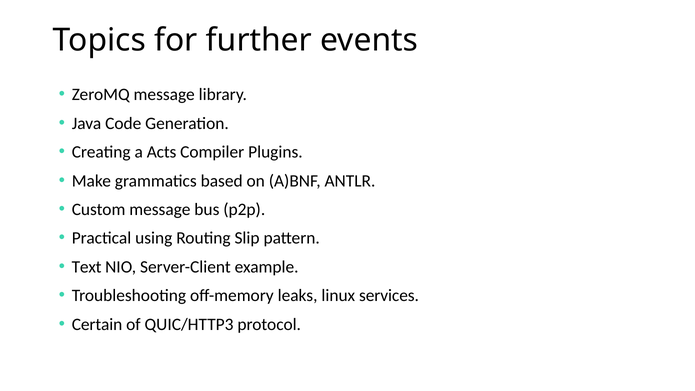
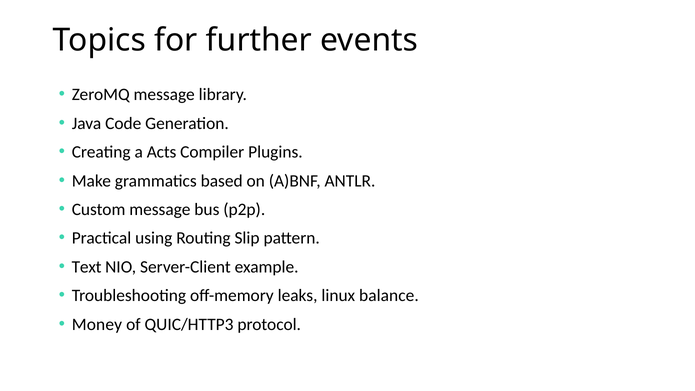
services: services -> balance (389, 296)
Certain: Certain -> Money (97, 324)
